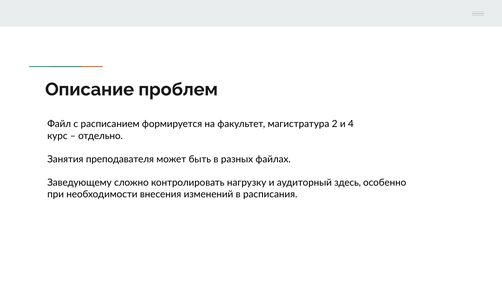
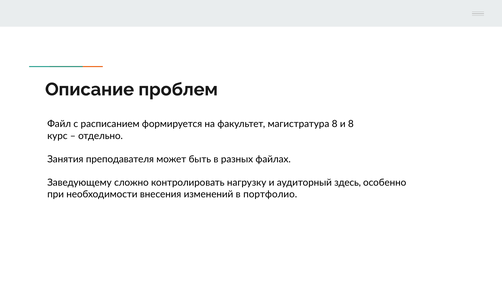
магистратура 2: 2 -> 8 (335, 124)
и 4: 4 -> 8 (351, 124)
расписания: расписания -> портфолио (270, 195)
